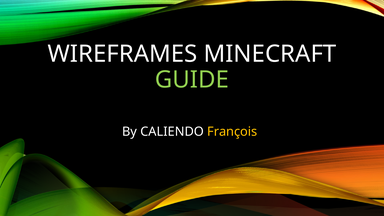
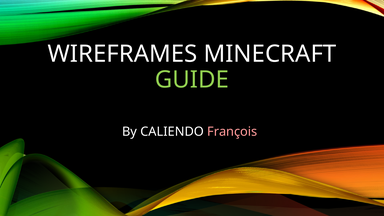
François colour: yellow -> pink (232, 132)
